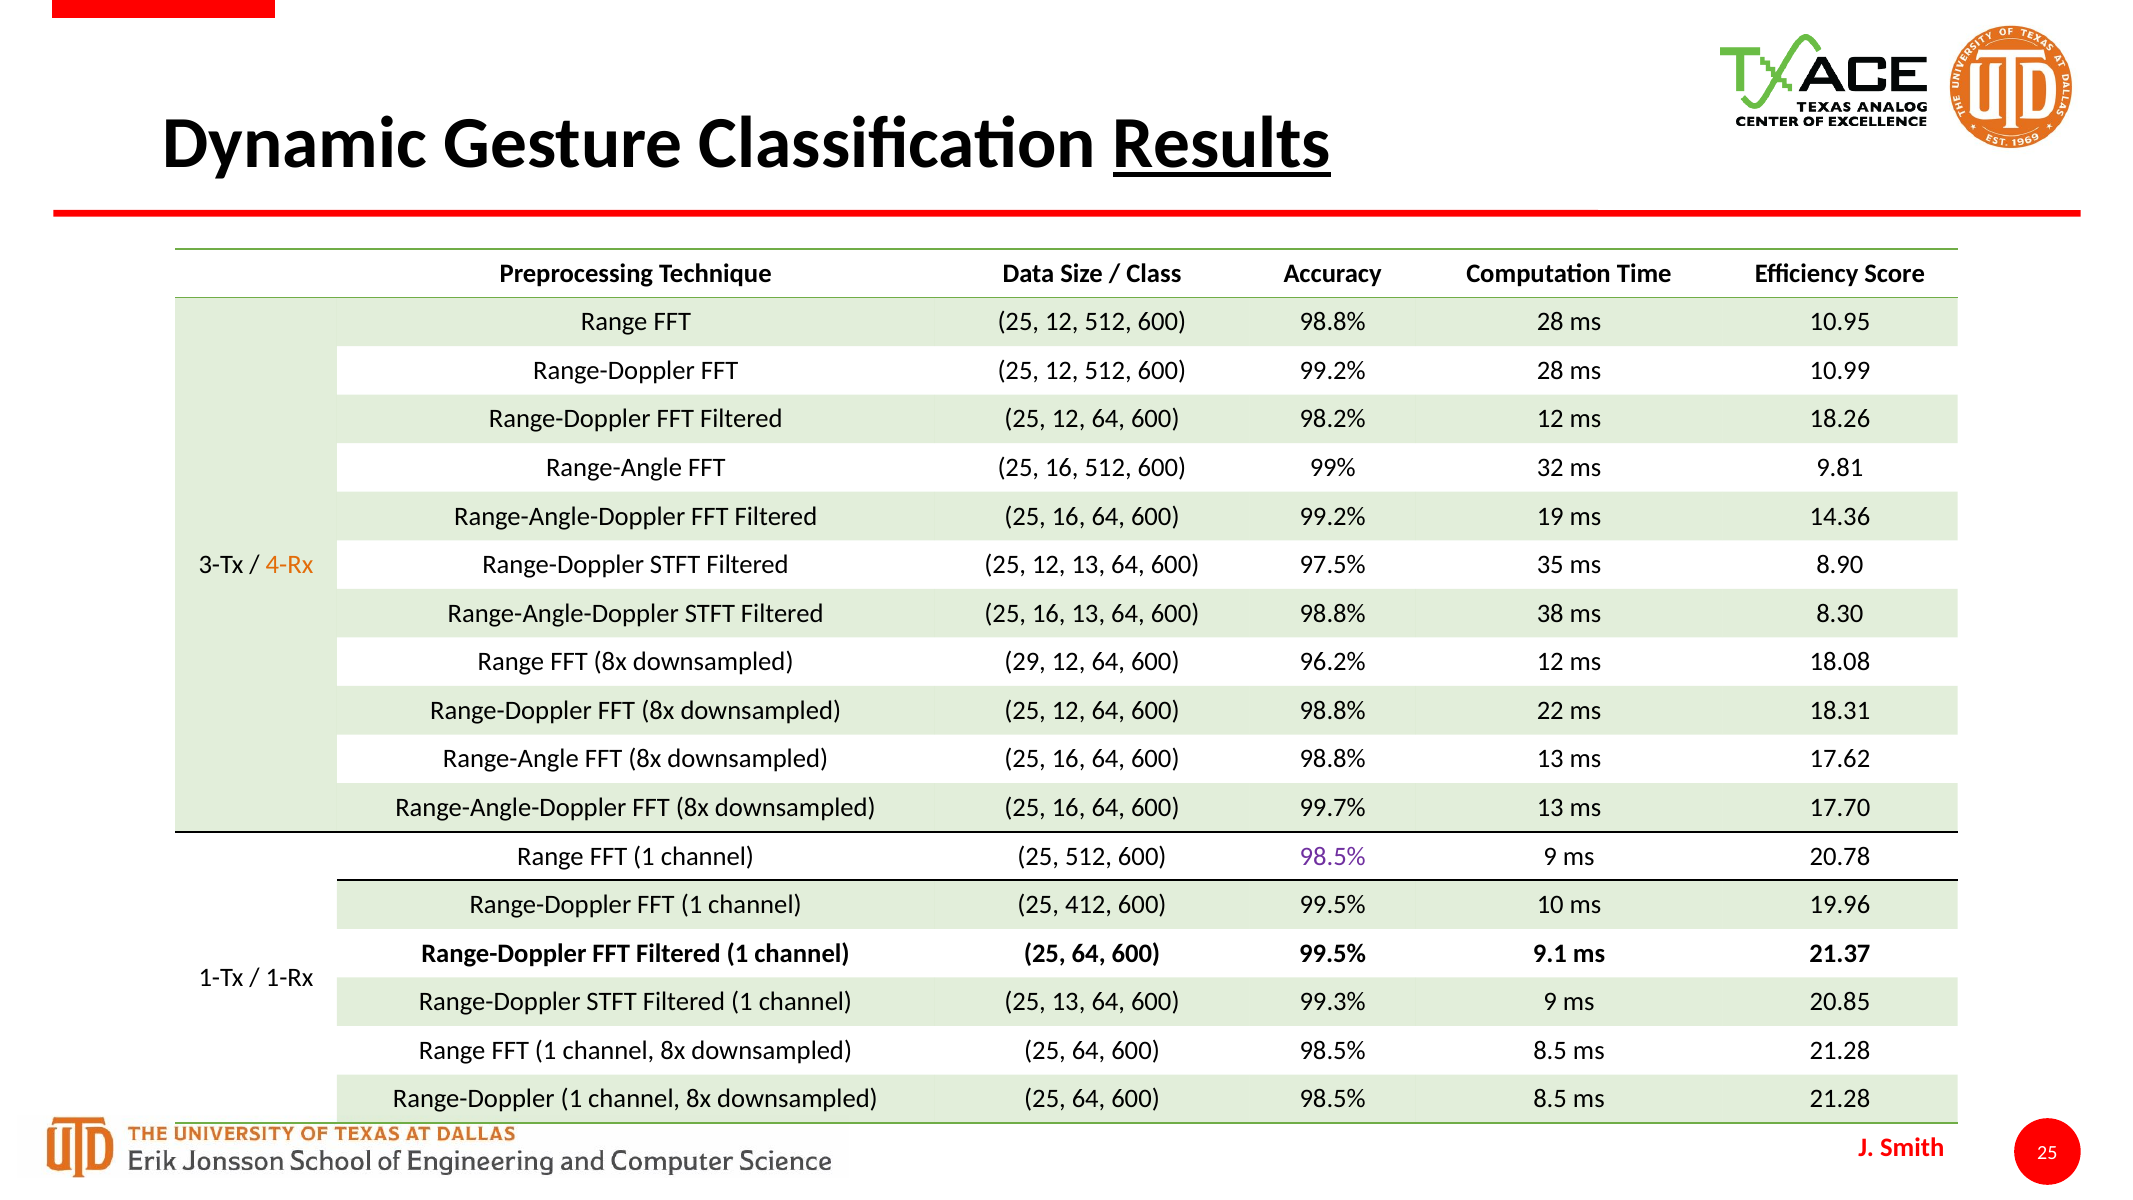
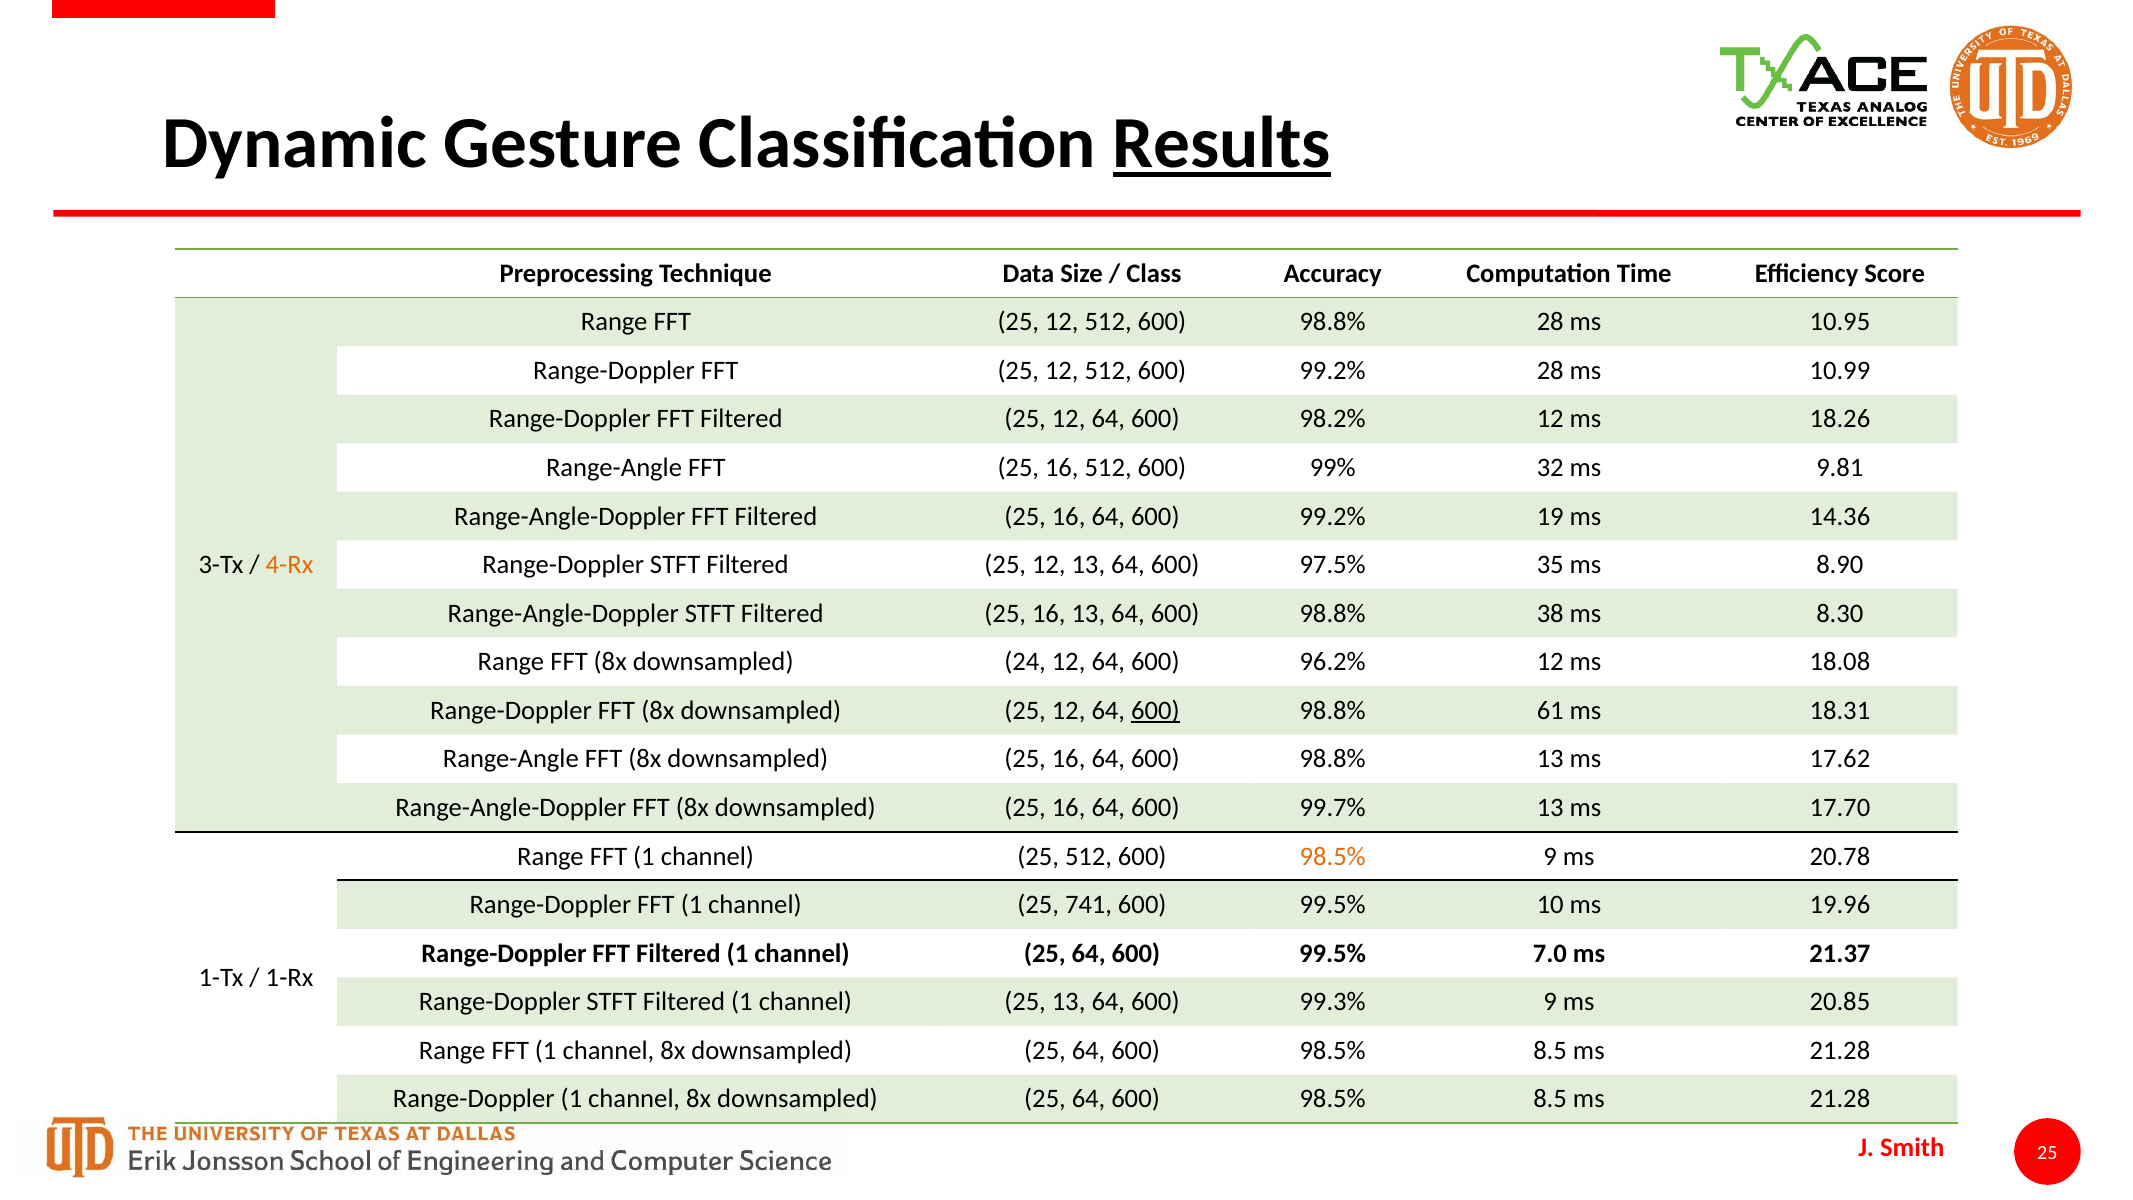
29: 29 -> 24 (1025, 662)
600 underline: none -> present (1155, 710)
22: 22 -> 61 (1550, 710)
98.5% colour: purple -> orange (1333, 856)
412: 412 -> 741 (1089, 905)
9.1: 9.1 -> 7.0 (1550, 953)
